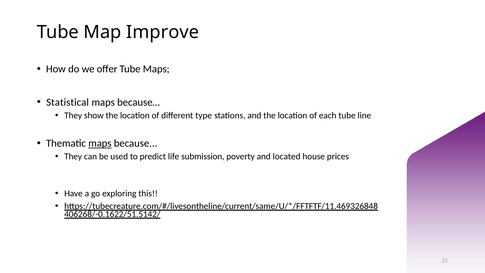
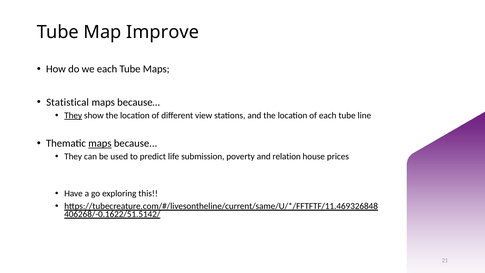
we offer: offer -> each (107, 69)
They underline: none -> present (73, 115)
type: type -> view (204, 115)
located: located -> relation (287, 156)
